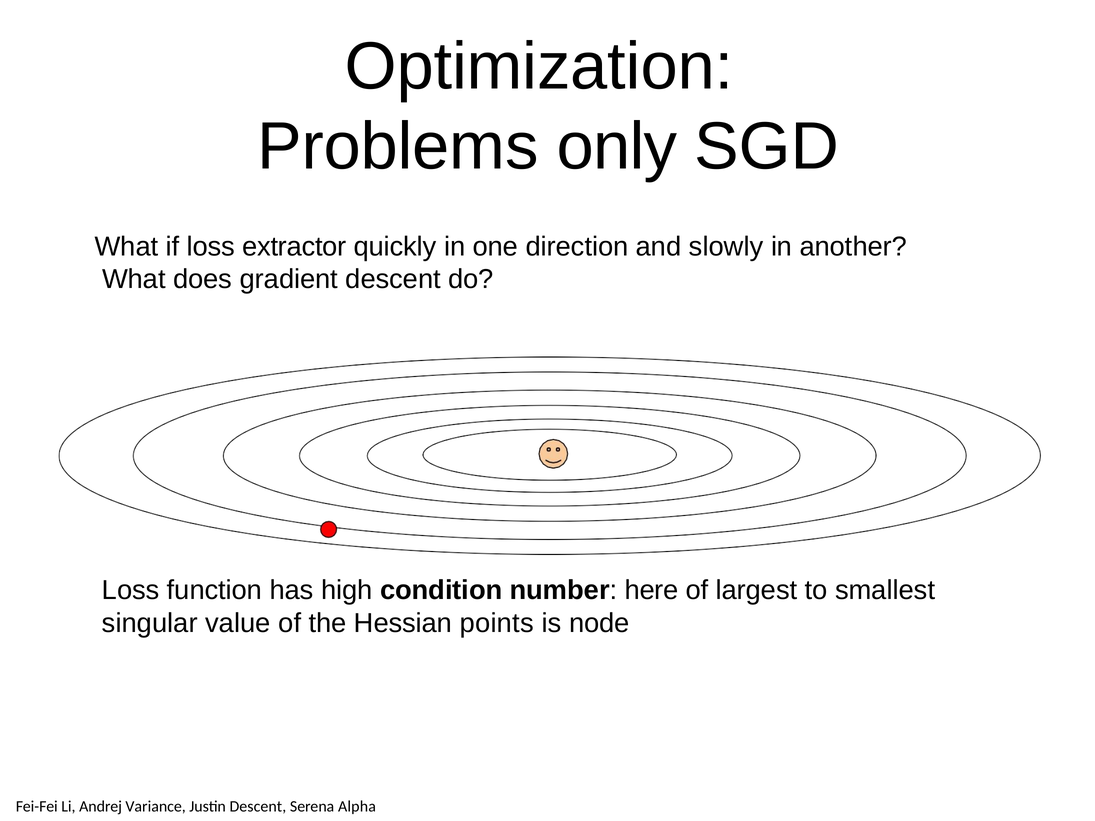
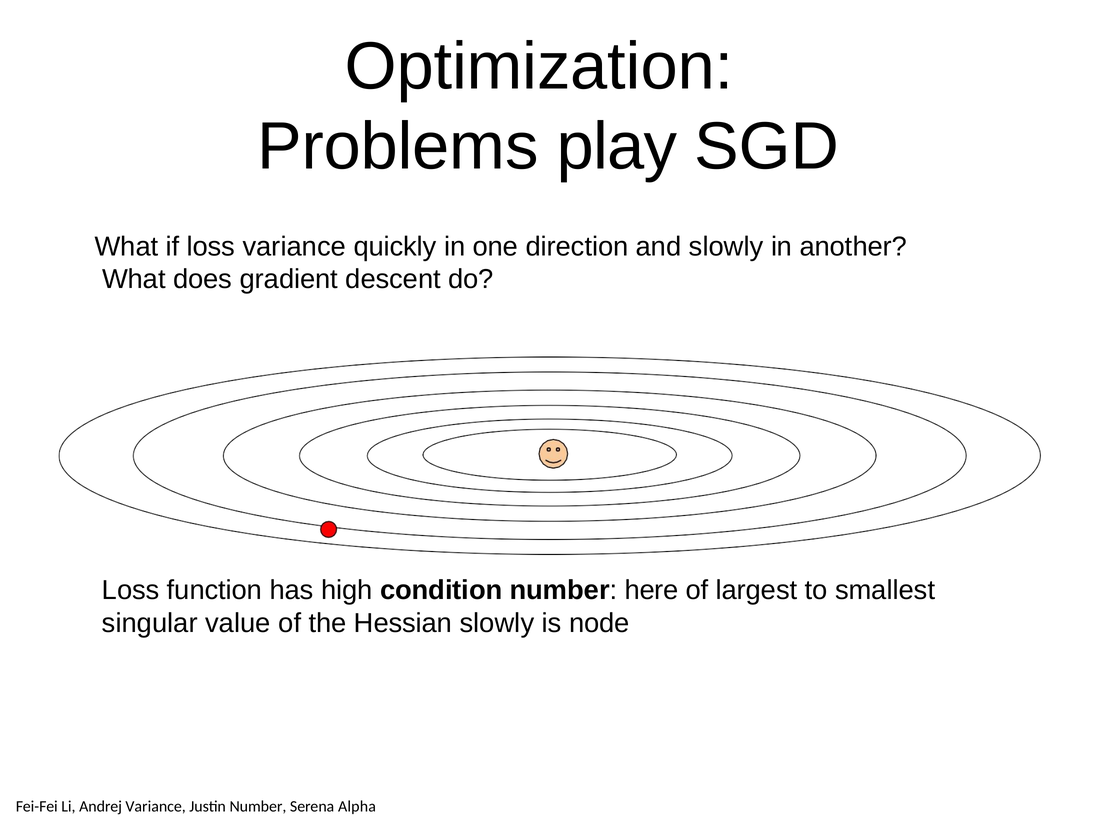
only: only -> play (617, 147)
loss extractor: extractor -> variance (294, 247)
Hessian points: points -> slowly (497, 623)
Justin Descent: Descent -> Number (258, 807)
